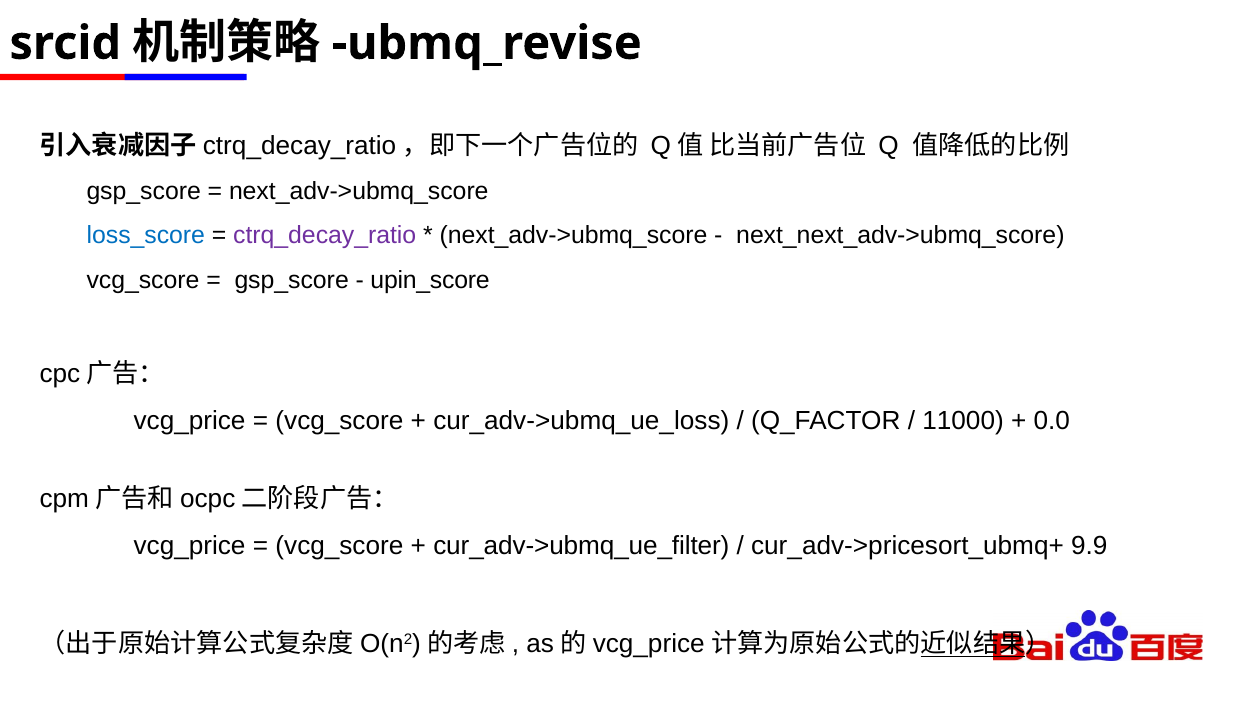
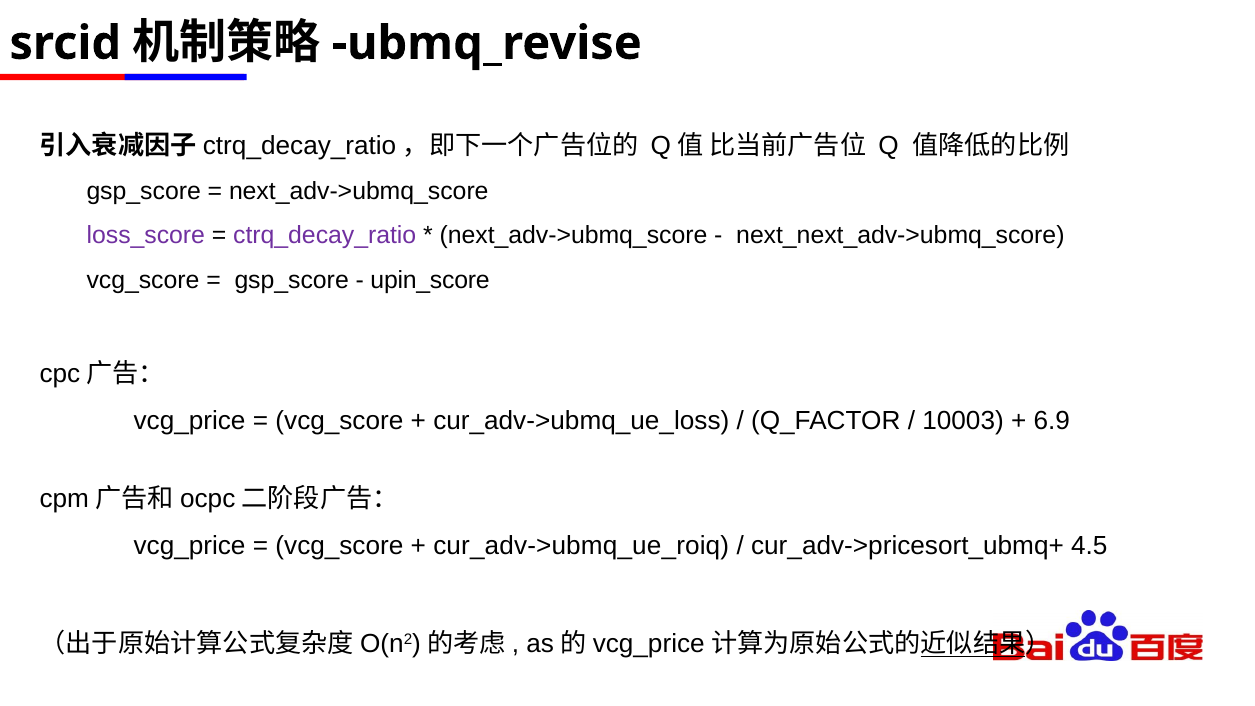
loss_score colour: blue -> purple (146, 235)
11000: 11000 -> 10003 (963, 421)
0.0: 0.0 -> 6.9 (1052, 421)
cur_adv->ubmq_ue_filter: cur_adv->ubmq_ue_filter -> cur_adv->ubmq_ue_roiq (581, 546)
9.9: 9.9 -> 4.5 (1089, 546)
